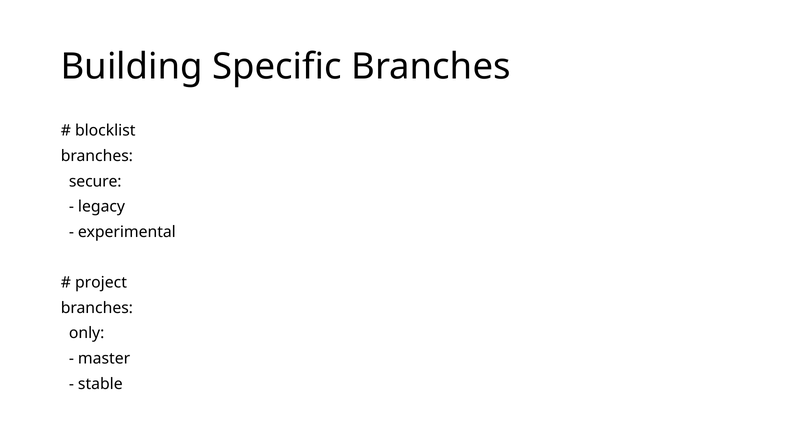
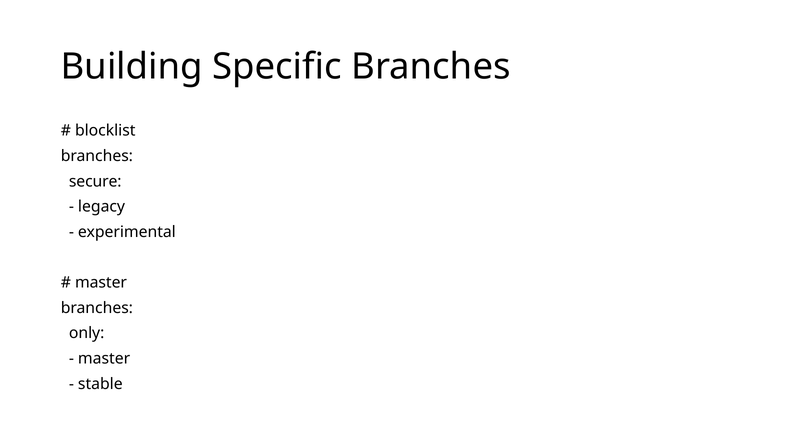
project: project -> master (101, 283)
